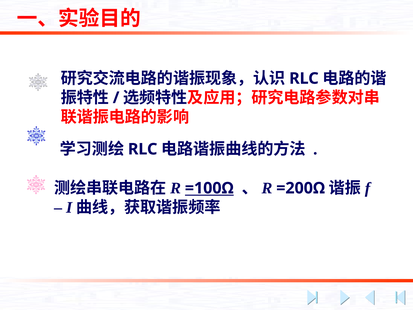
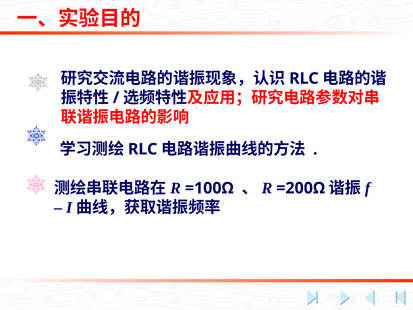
=100Ω underline: present -> none (209, 188)
